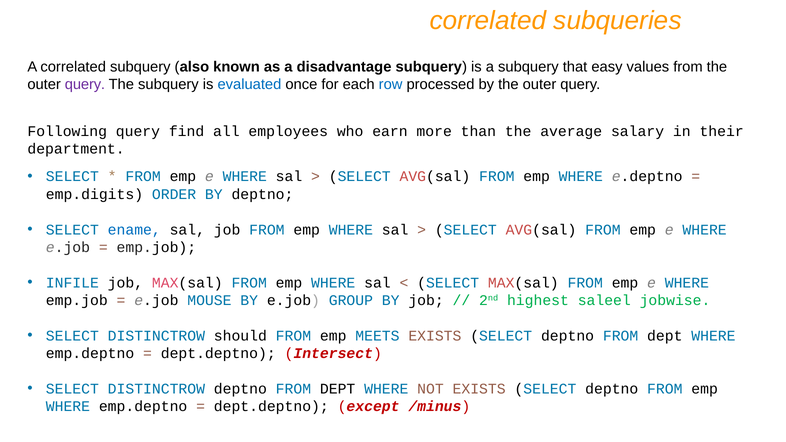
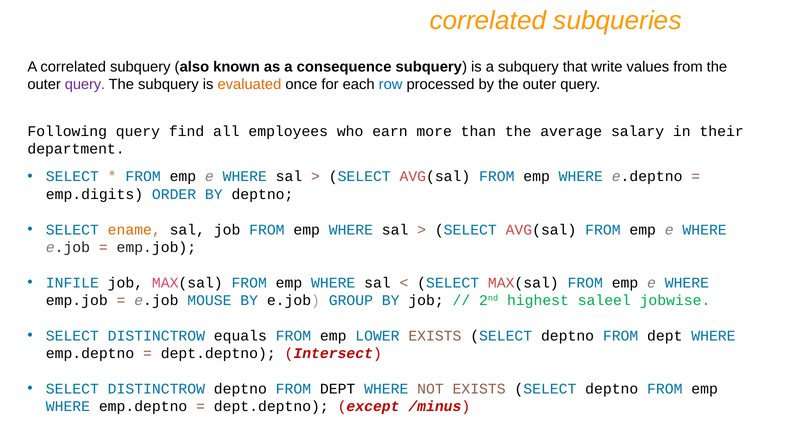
disadvantage: disadvantage -> consequence (344, 67)
easy: easy -> write (607, 67)
evaluated colour: blue -> orange (249, 84)
ename colour: blue -> orange (134, 230)
should: should -> equals (240, 336)
MEETS: MEETS -> LOWER (377, 336)
